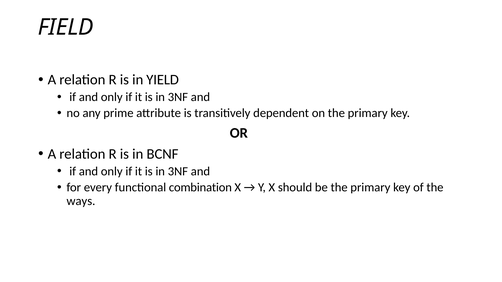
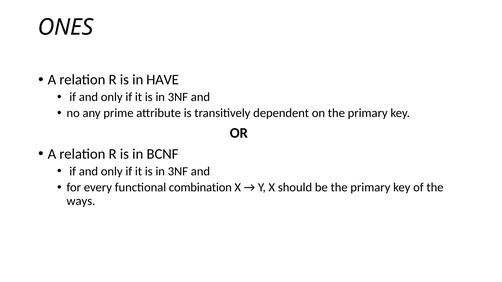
FIELD: FIELD -> ONES (66, 27)
YIELD: YIELD -> HAVE (163, 80)
